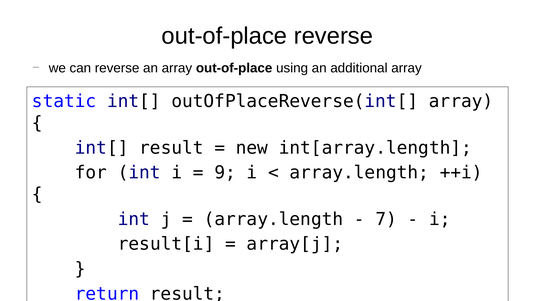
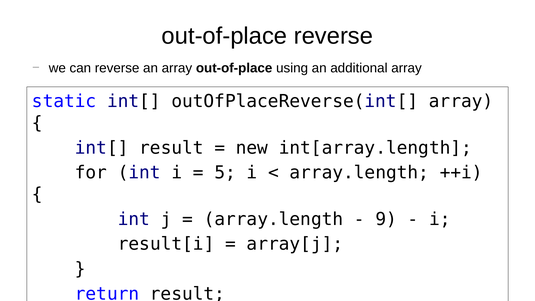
9: 9 -> 5 (225, 173)
7: 7 -> 9 (386, 219)
